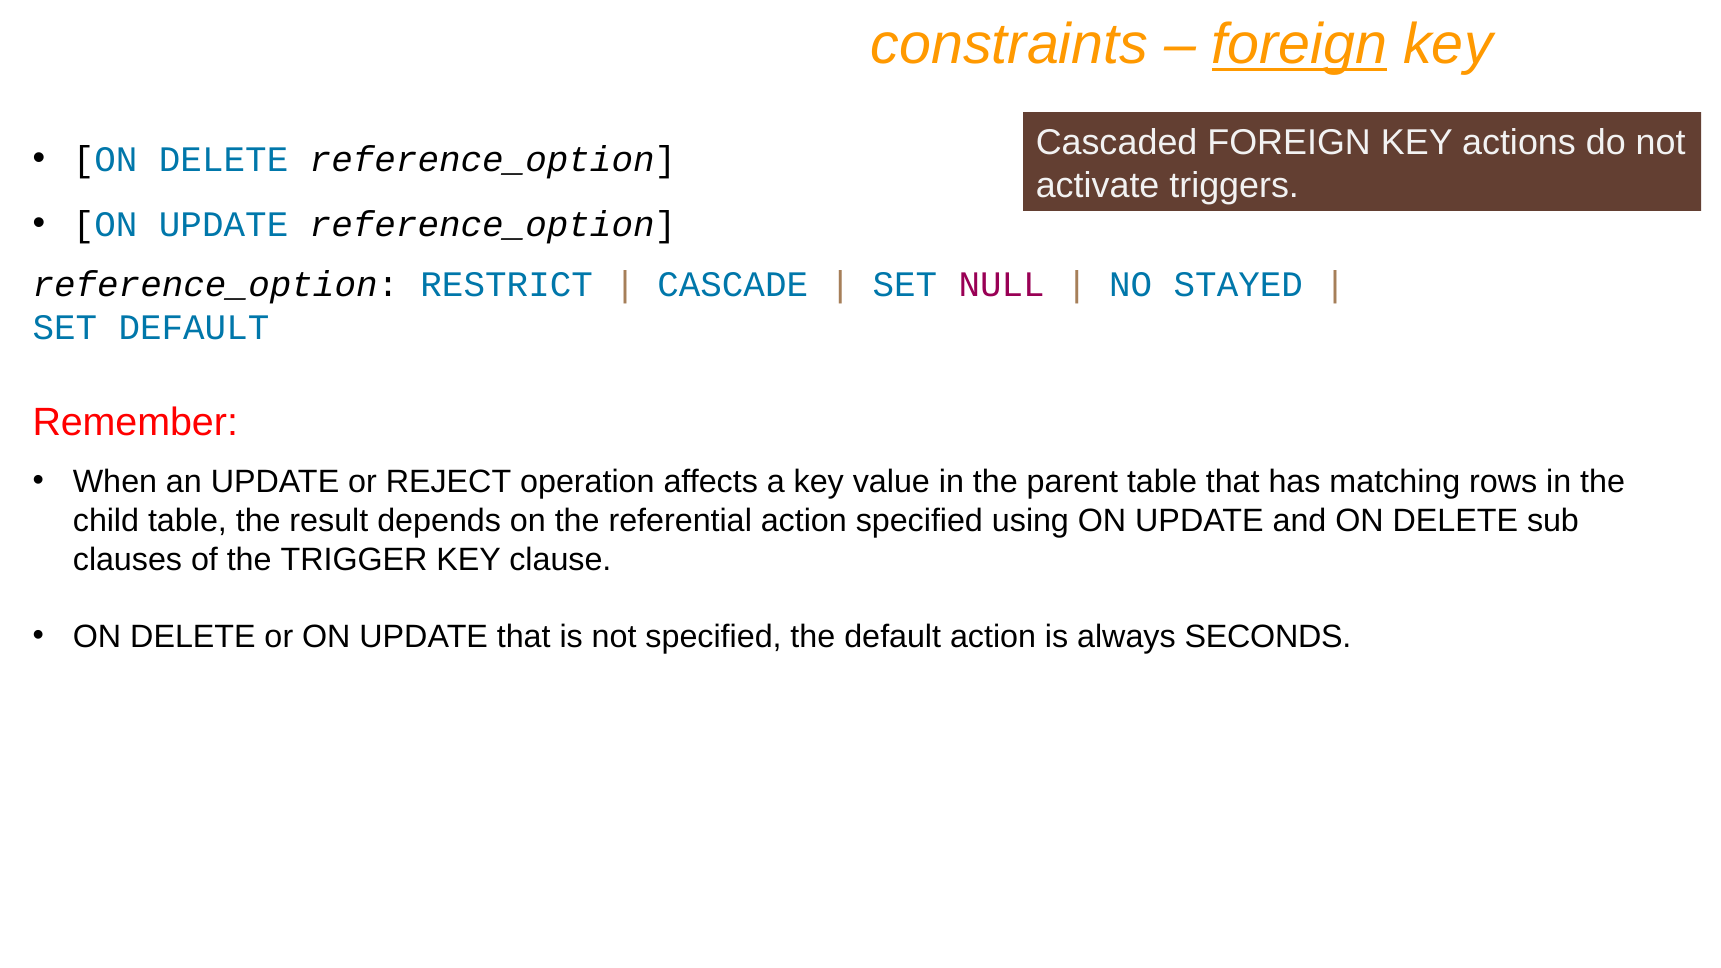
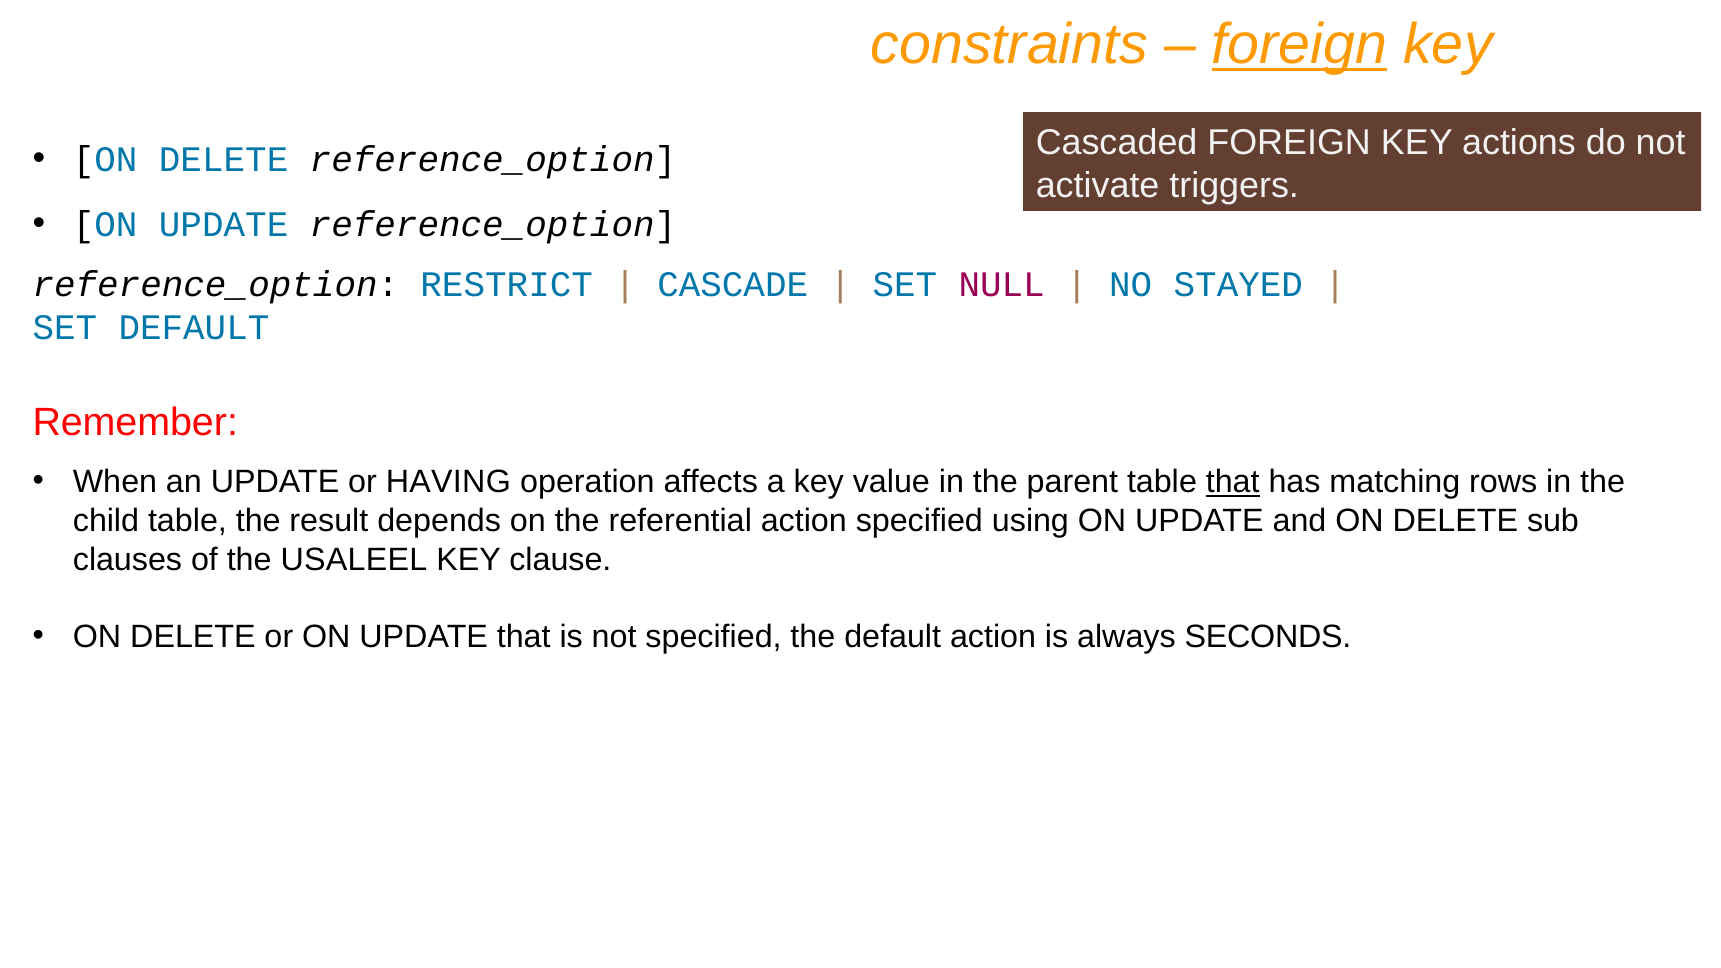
REJECT: REJECT -> HAVING (448, 482)
that underline: none -> present (1233, 482)
TRIGGER: TRIGGER -> USALEEL (354, 560)
